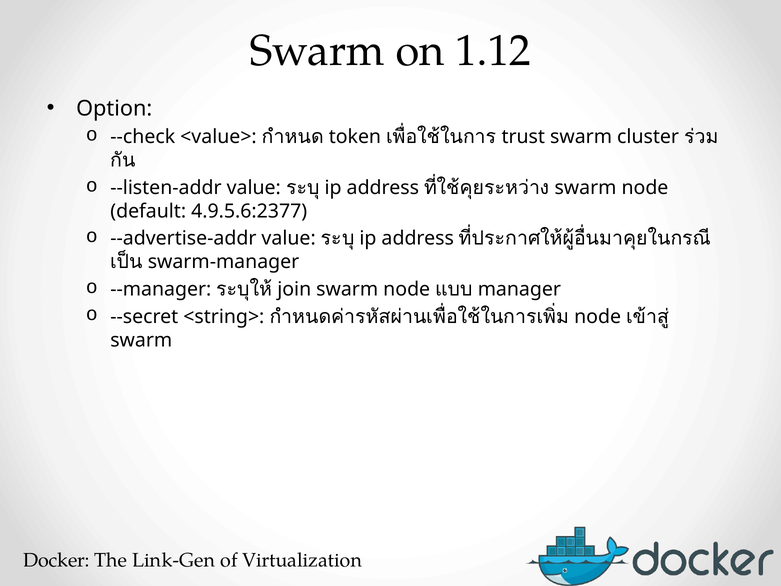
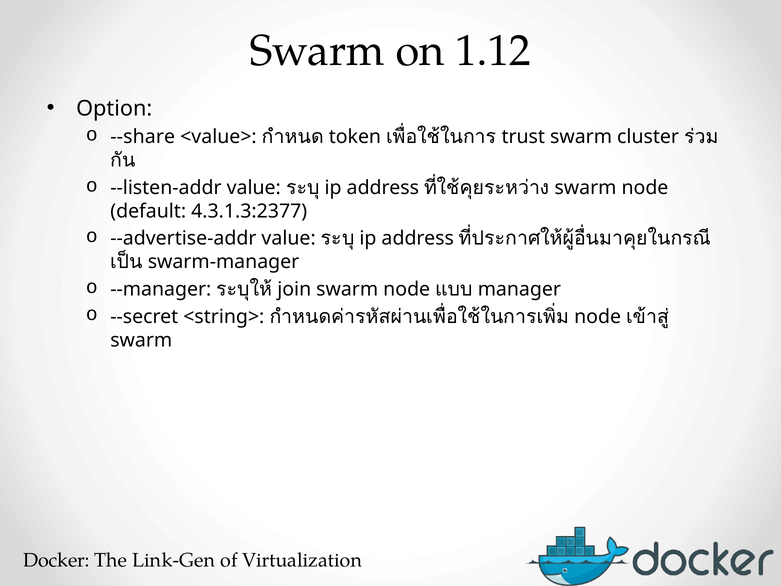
--check: --check -> --share (143, 137)
4.9.5.6:2377: 4.9.5.6:2377 -> 4.3.1.3:2377 (249, 211)
